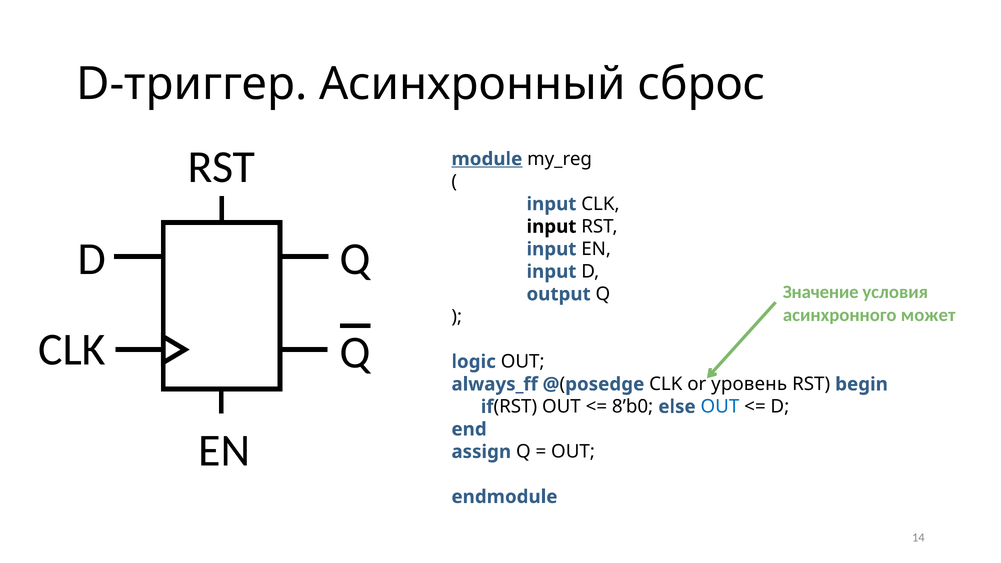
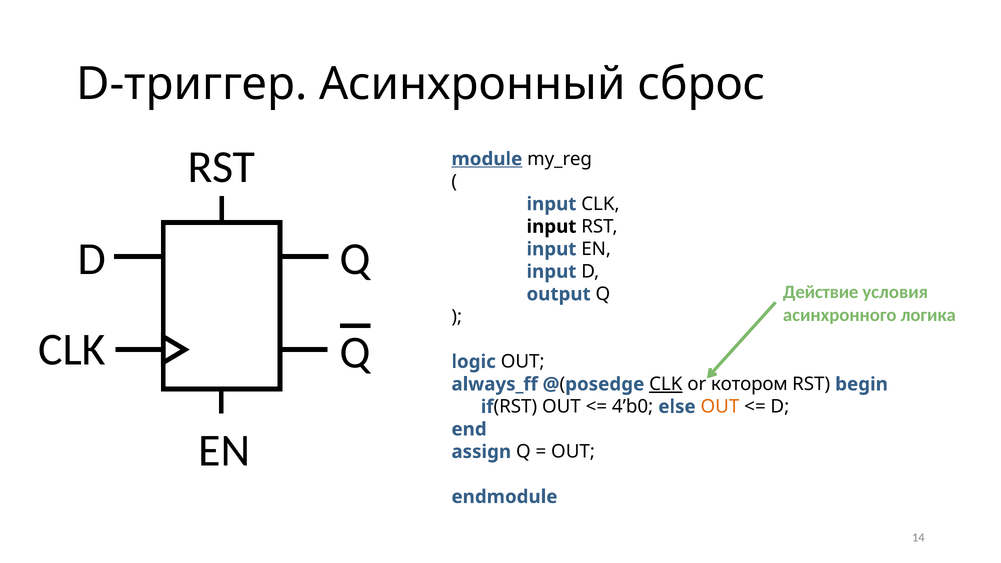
Значение: Значение -> Действие (821, 292)
может: может -> логика (928, 315)
CLK underline: none -> present (666, 384)
уровень: уровень -> котором (749, 384)
8’b0: 8’b0 -> 4’b0 (633, 407)
OUT colour: blue -> orange (720, 407)
